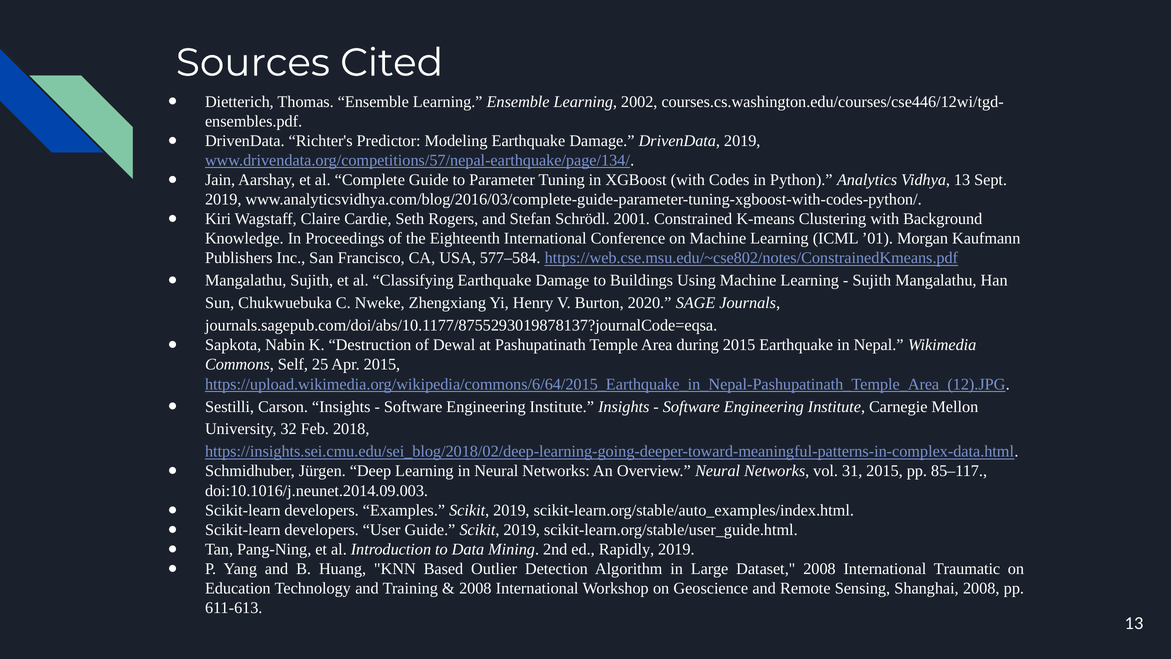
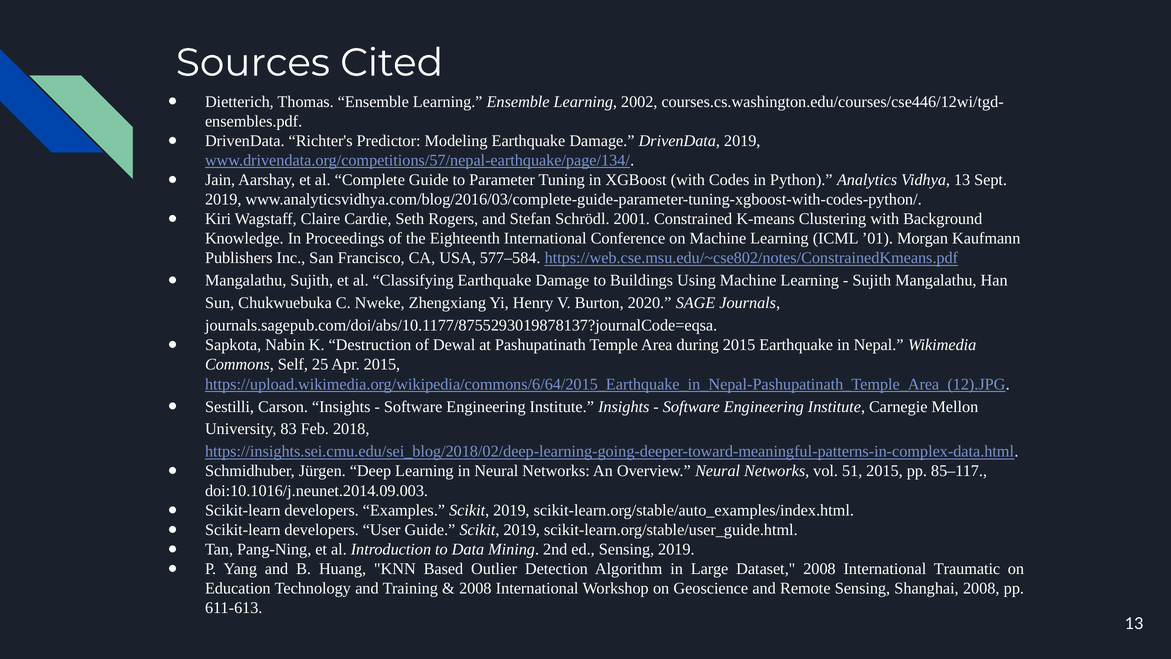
32: 32 -> 83 (289, 429)
31: 31 -> 51 (852, 471)
ed Rapidly: Rapidly -> Sensing (627, 549)
